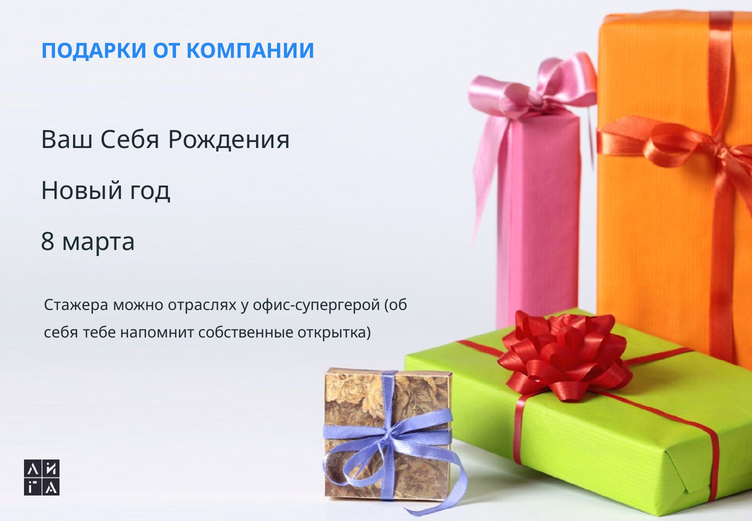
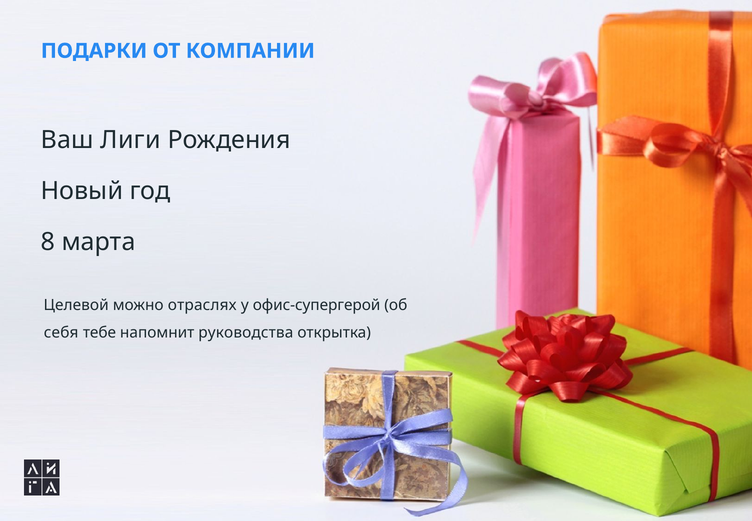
Ваш Себя: Себя -> Лиги (130, 140)
Стажера: Стажера -> Целевой (76, 305)
собственные: собственные -> руководства (246, 333)
